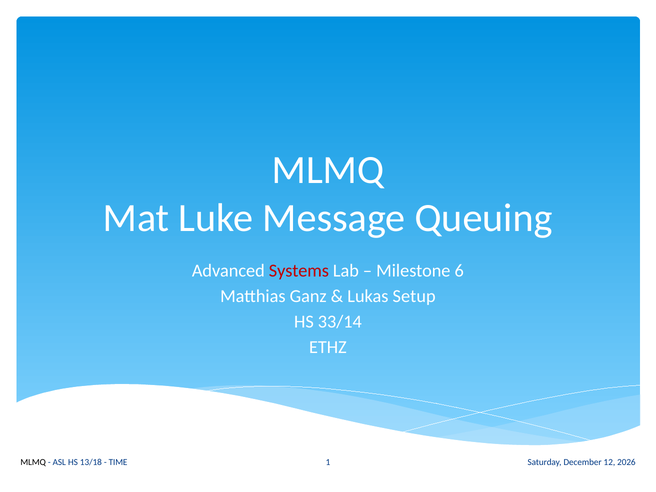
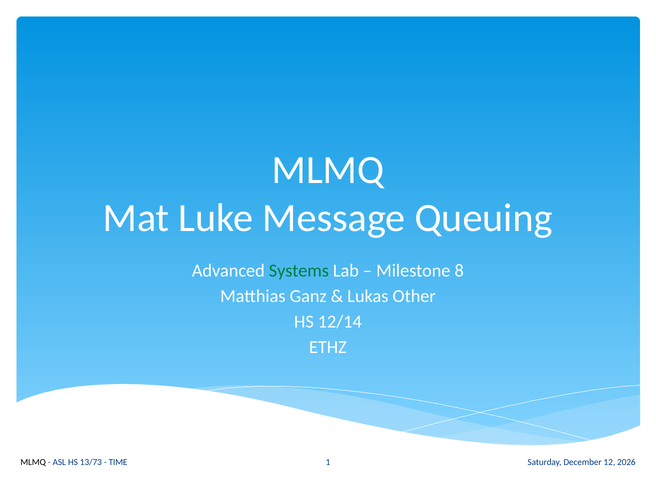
Systems colour: red -> green (299, 271)
6: 6 -> 8 (459, 271)
Setup: Setup -> Other (414, 296)
33/14: 33/14 -> 12/14 (340, 322)
13/18: 13/18 -> 13/73 (91, 462)
